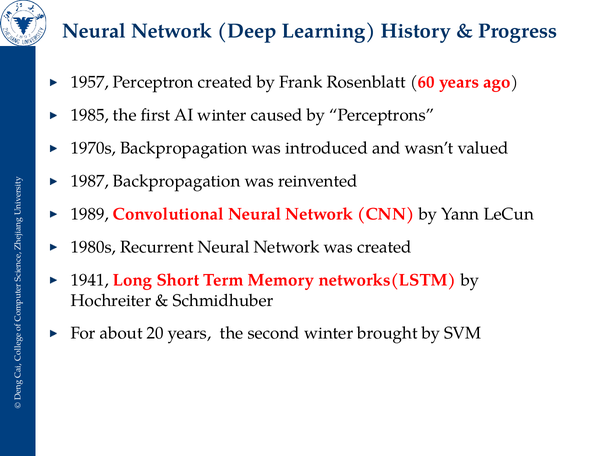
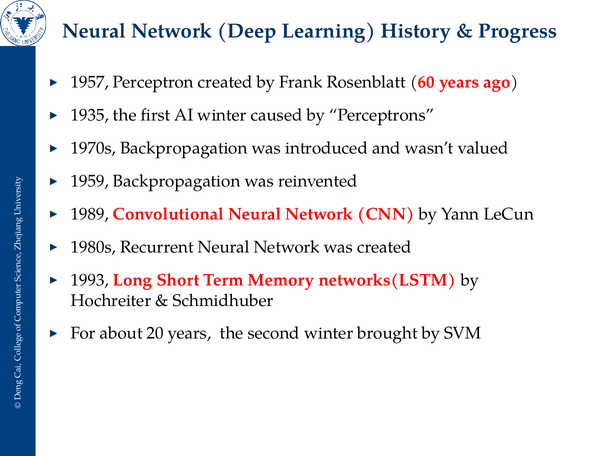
1985: 1985 -> 1935 (90, 115)
1987: 1987 -> 1959 (90, 181)
1941: 1941 -> 1993 (90, 280)
